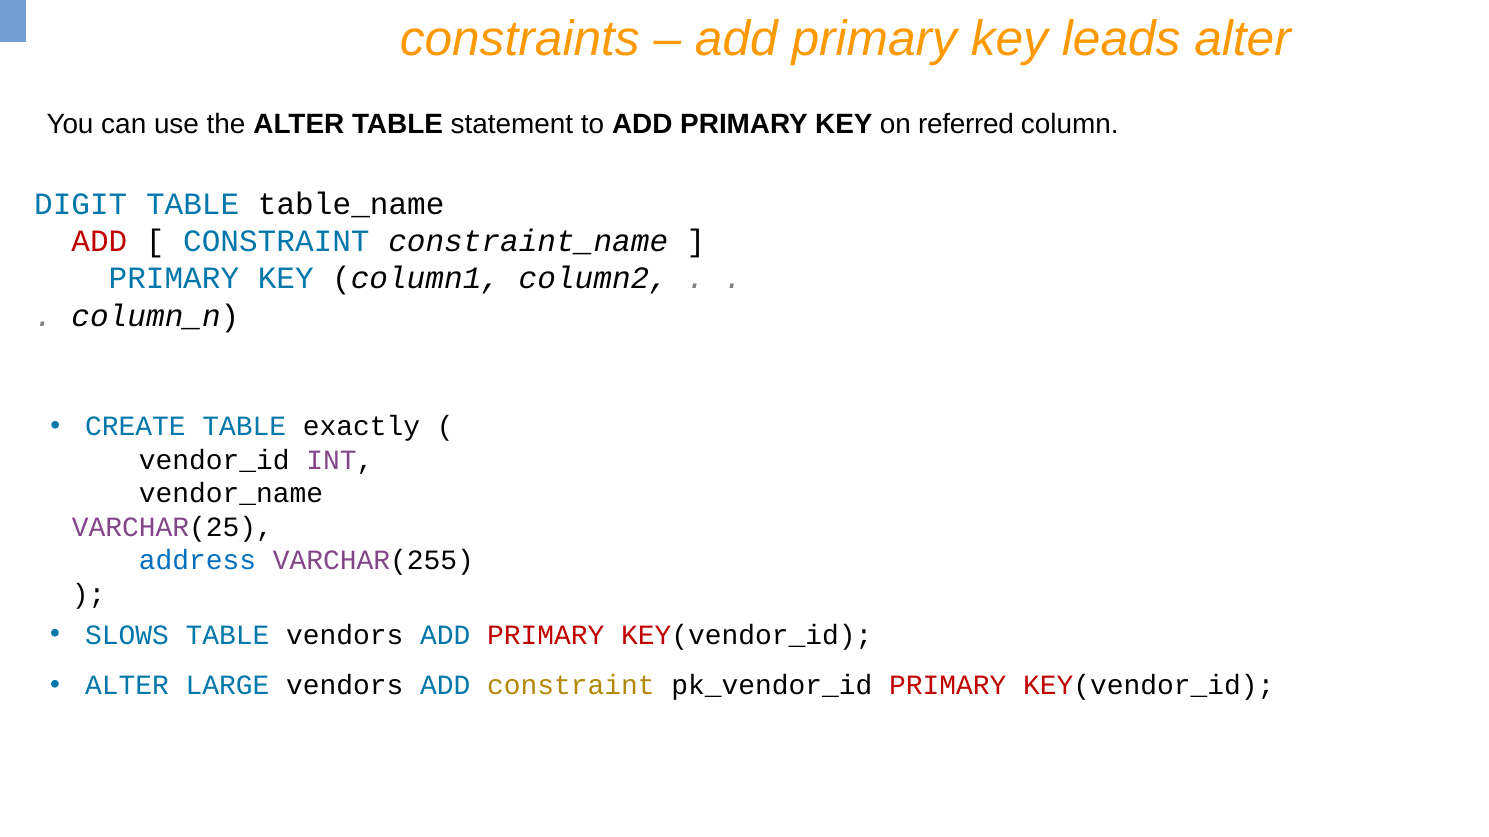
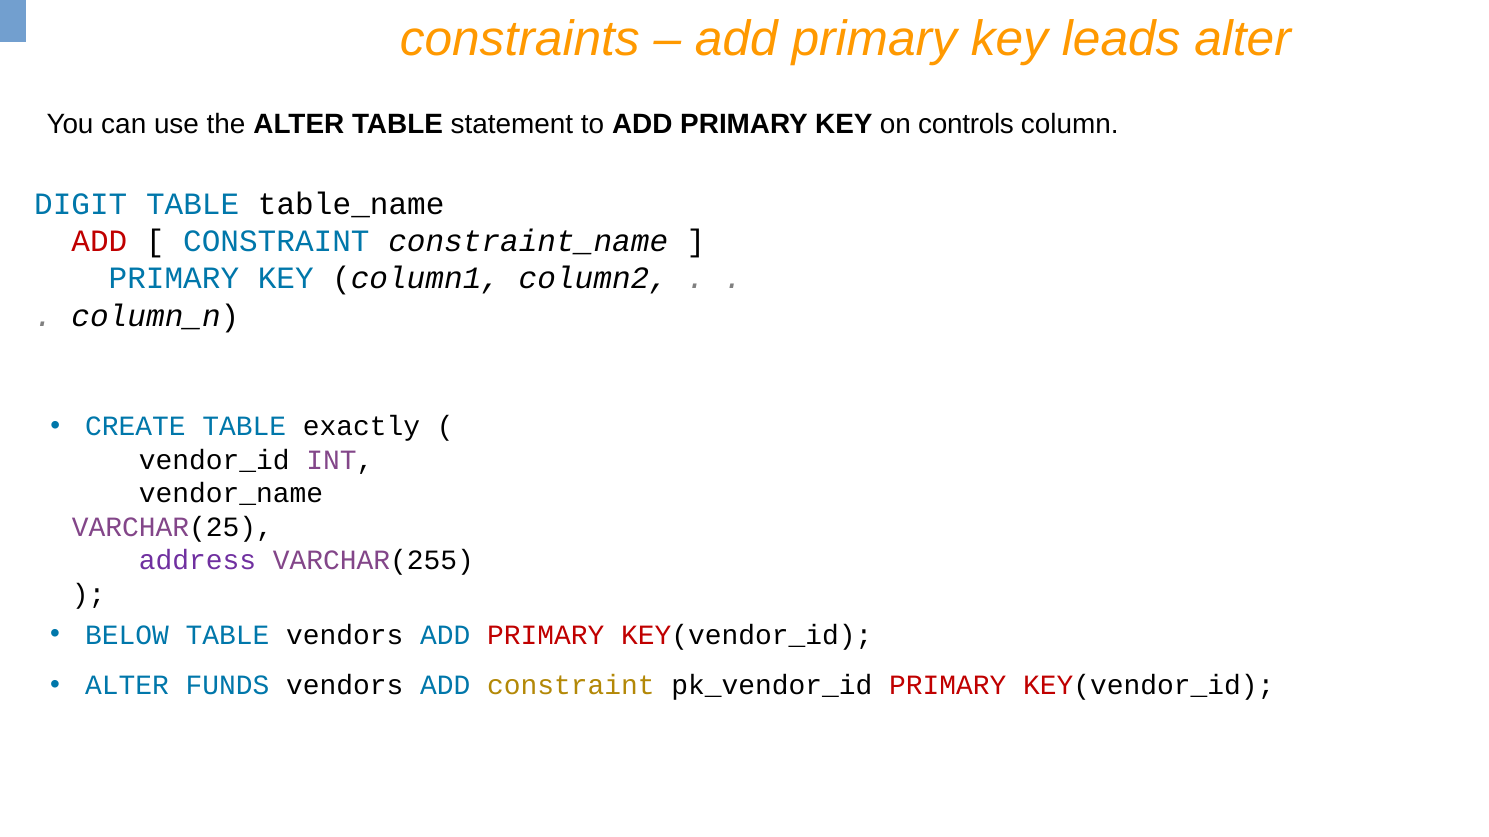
referred: referred -> controls (966, 124)
address colour: blue -> purple (198, 561)
SLOWS: SLOWS -> BELOW (127, 636)
LARGE: LARGE -> FUNDS (228, 686)
